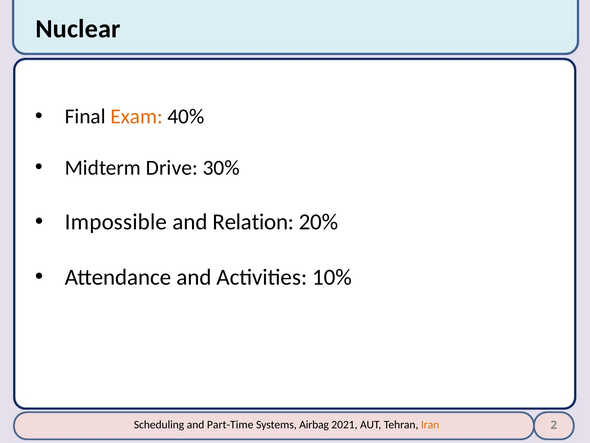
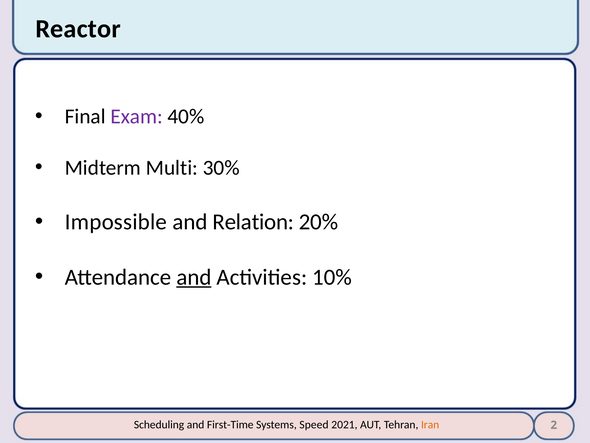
Nuclear: Nuclear -> Reactor (78, 29)
Exam colour: orange -> purple (137, 116)
Drive: Drive -> Multi (172, 168)
and underline: none -> present (194, 277)
Part-Time: Part-Time -> First-Time (230, 424)
Airbag: Airbag -> Speed (314, 424)
